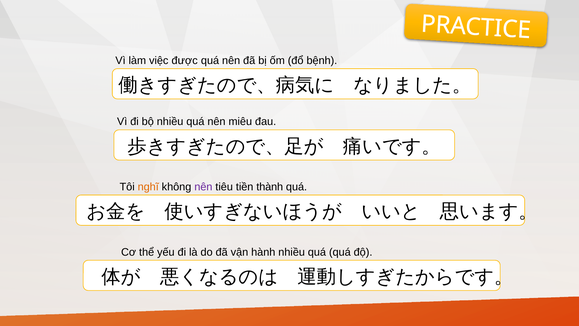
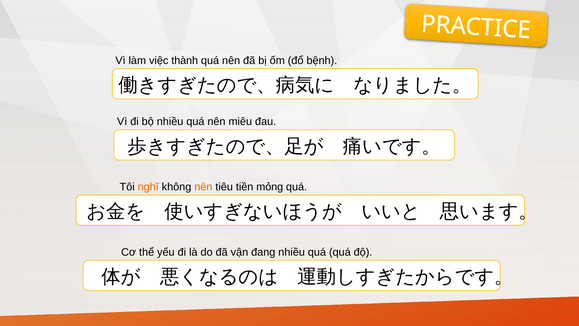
được: được -> thành (185, 60)
nên colour: purple -> orange (203, 187)
thành: thành -> mỏng (270, 187)
hành: hành -> đang (263, 252)
